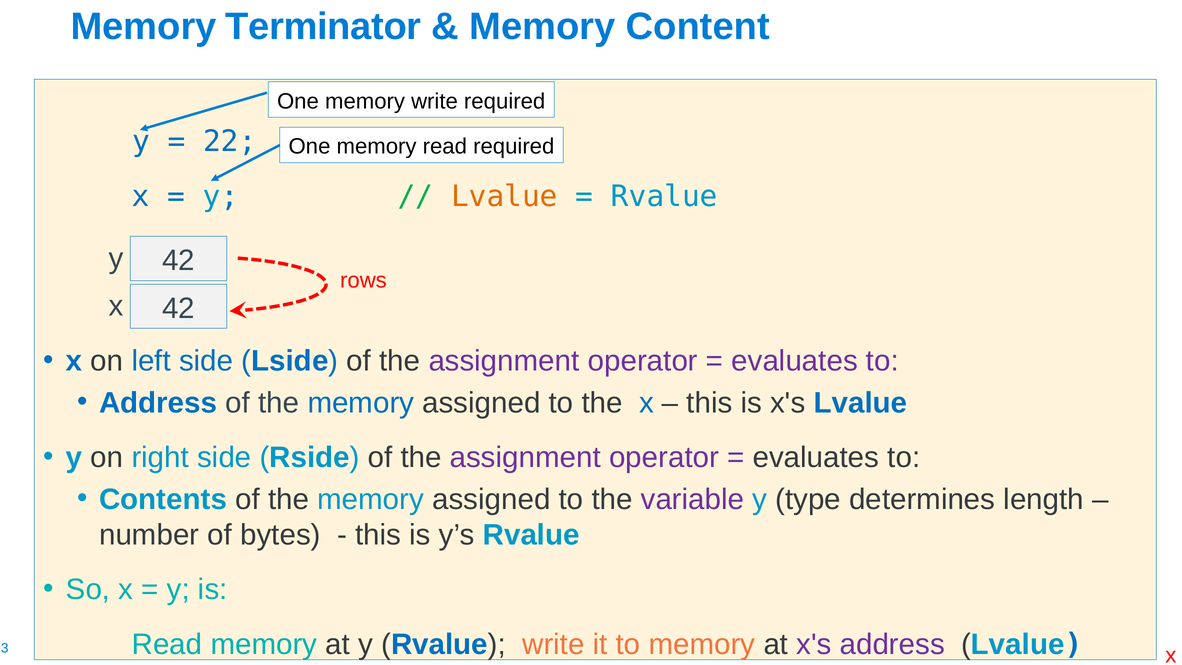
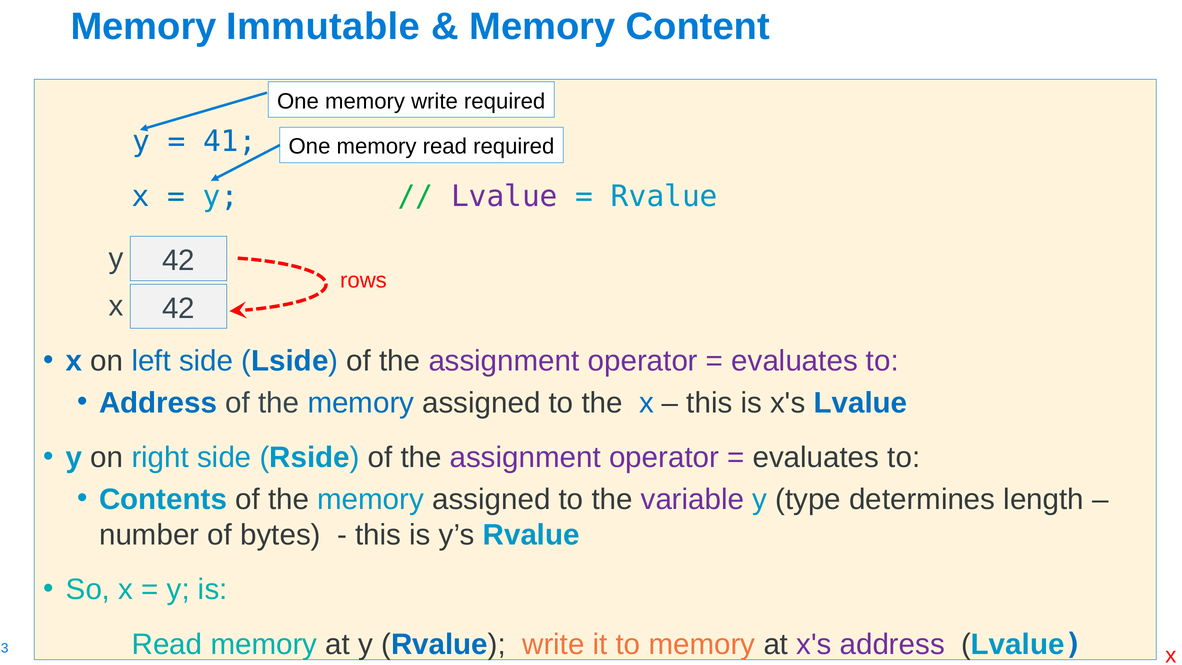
Terminator: Terminator -> Immutable (323, 27)
22: 22 -> 41 (230, 142)
Lvalue colour: orange -> purple (504, 197)
